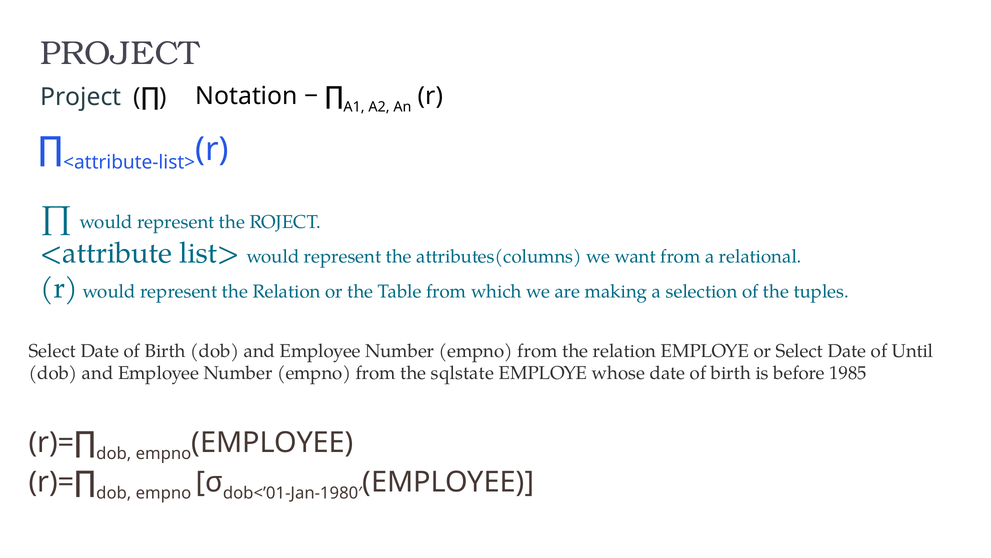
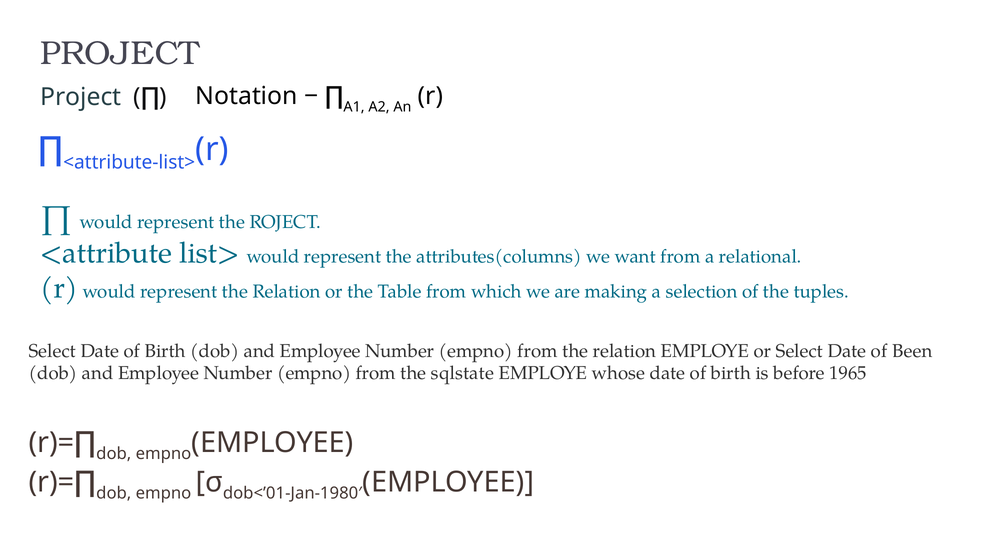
Until: Until -> Been (912, 351)
1985: 1985 -> 1965 (848, 373)
